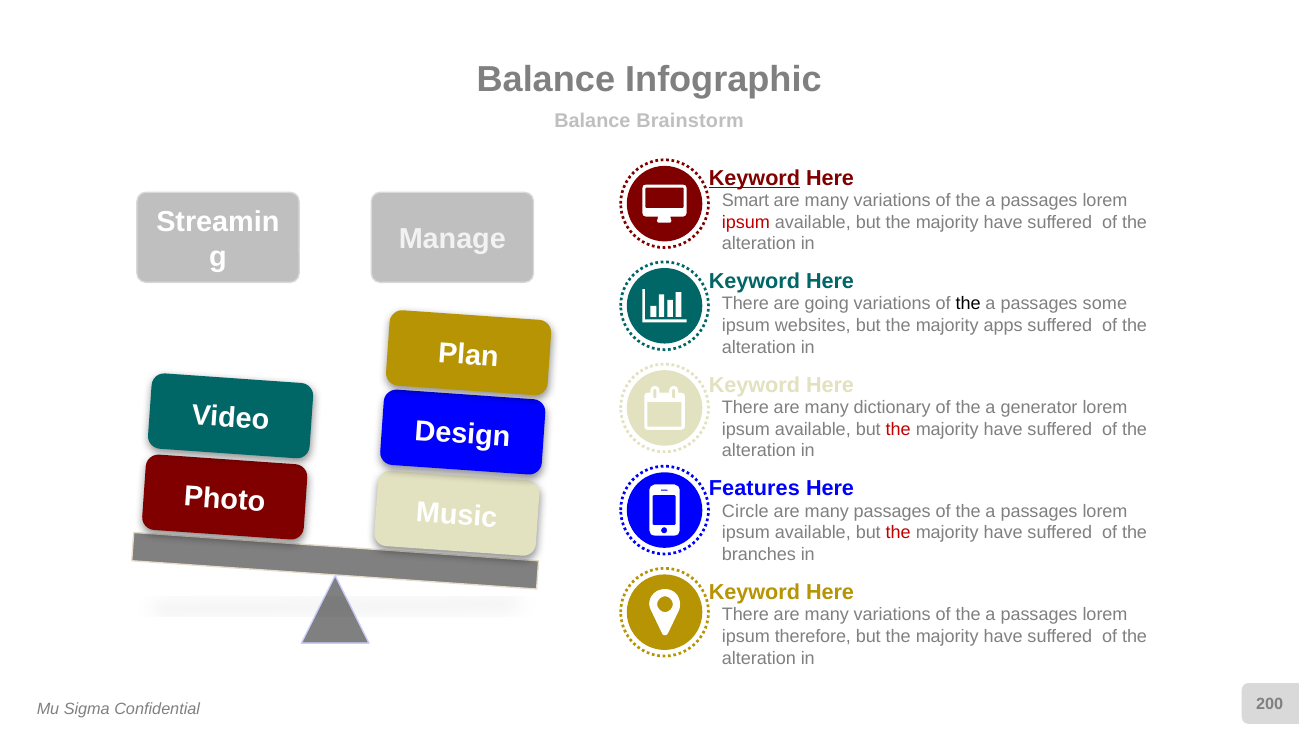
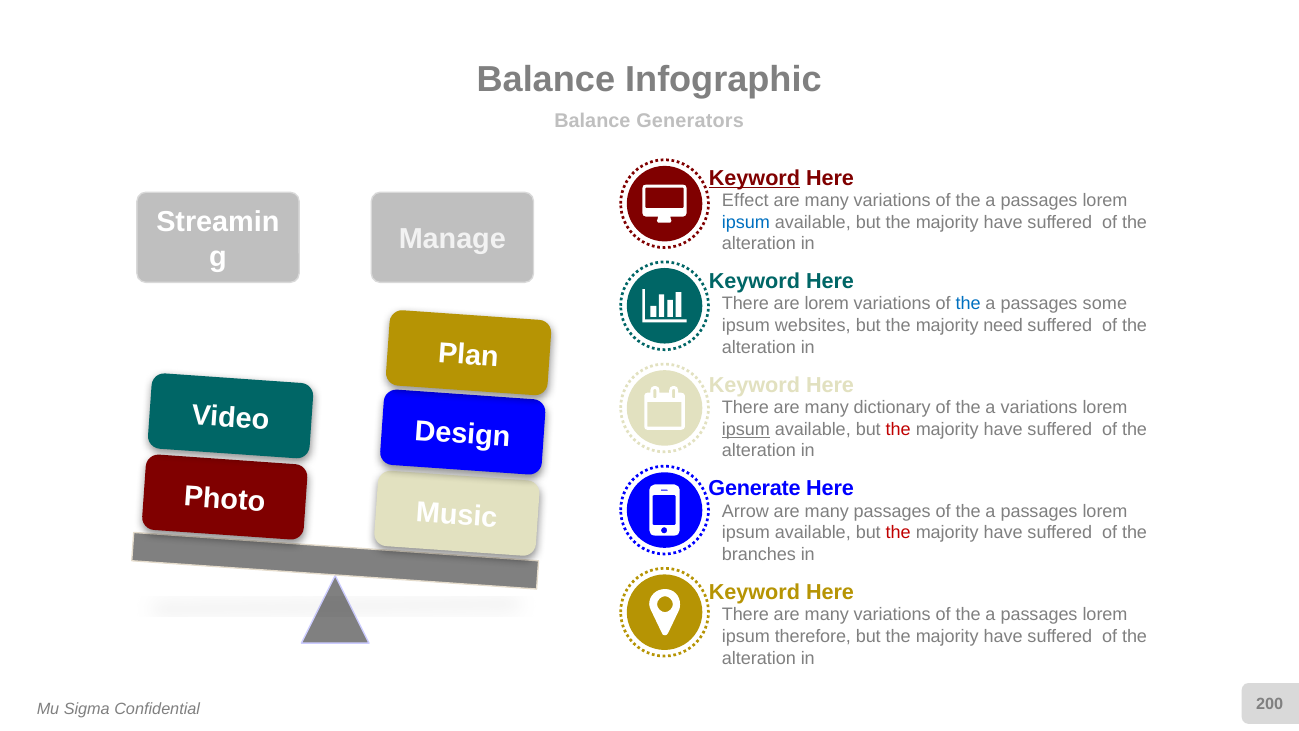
Brainstorm: Brainstorm -> Generators (690, 121)
Smart: Smart -> Effect (745, 200)
ipsum colour: red -> blue (746, 222)
are going: going -> lorem (827, 304)
the colour: black -> blue (968, 304)
apps: apps -> need (1003, 326)
a generator: generator -> variations (1039, 407)
ipsum underline: none -> present (746, 429)
Features: Features -> Generate (755, 489)
Circle: Circle -> Arrow (745, 511)
